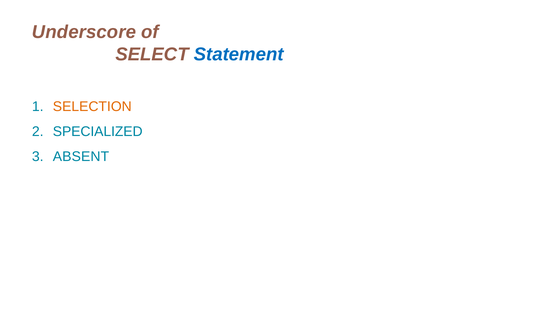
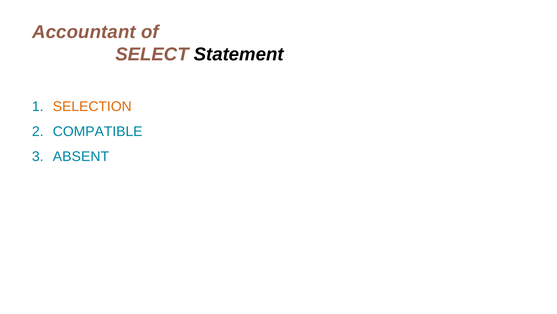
Underscore: Underscore -> Accountant (84, 32)
Statement colour: blue -> black (239, 54)
SPECIALIZED: SPECIALIZED -> COMPATIBLE (98, 131)
